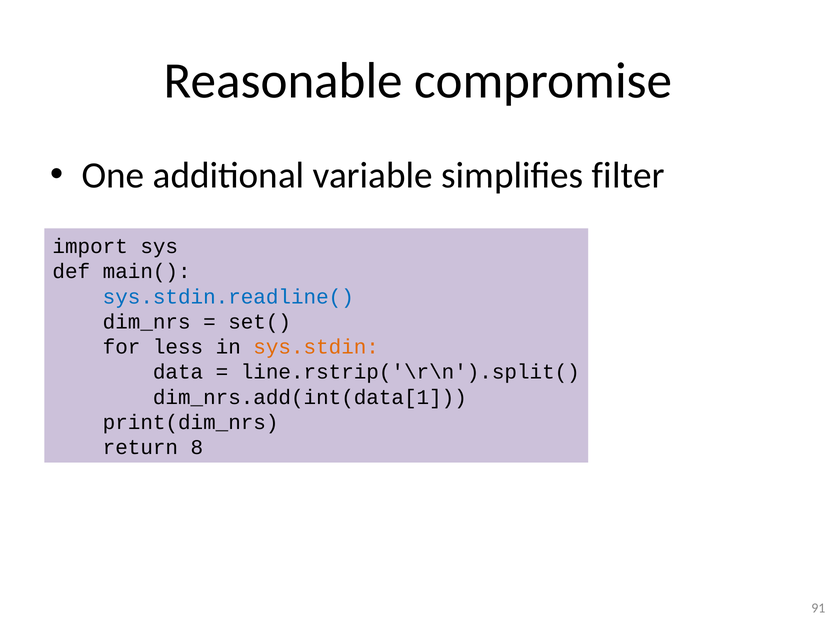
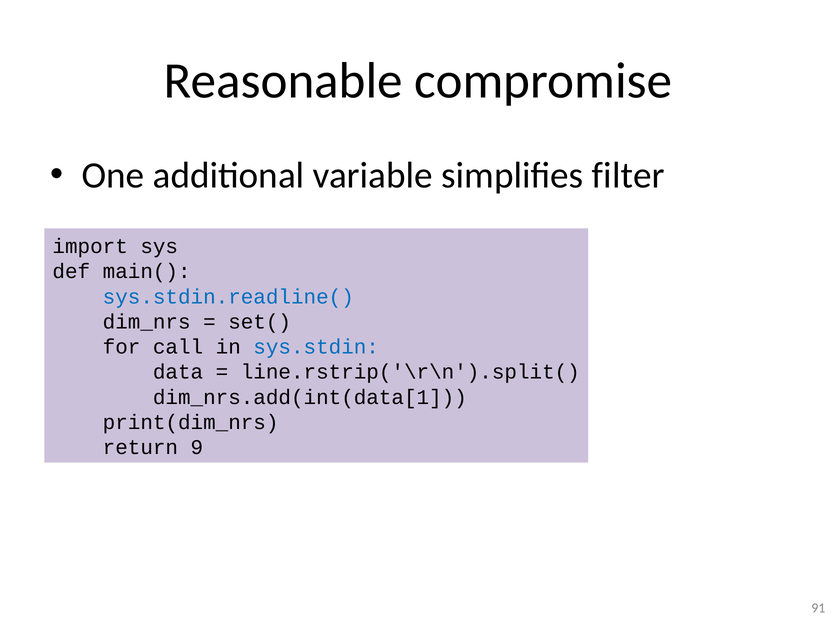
less: less -> call (178, 347)
sys.stdin colour: orange -> blue (316, 347)
8: 8 -> 9 (197, 447)
